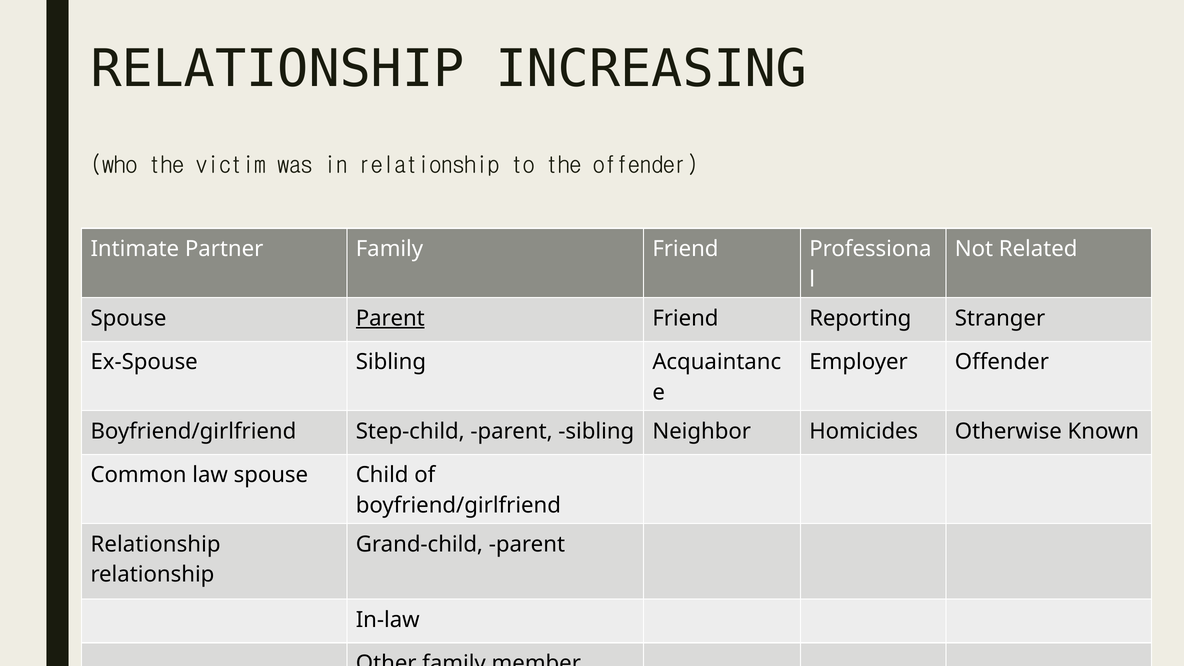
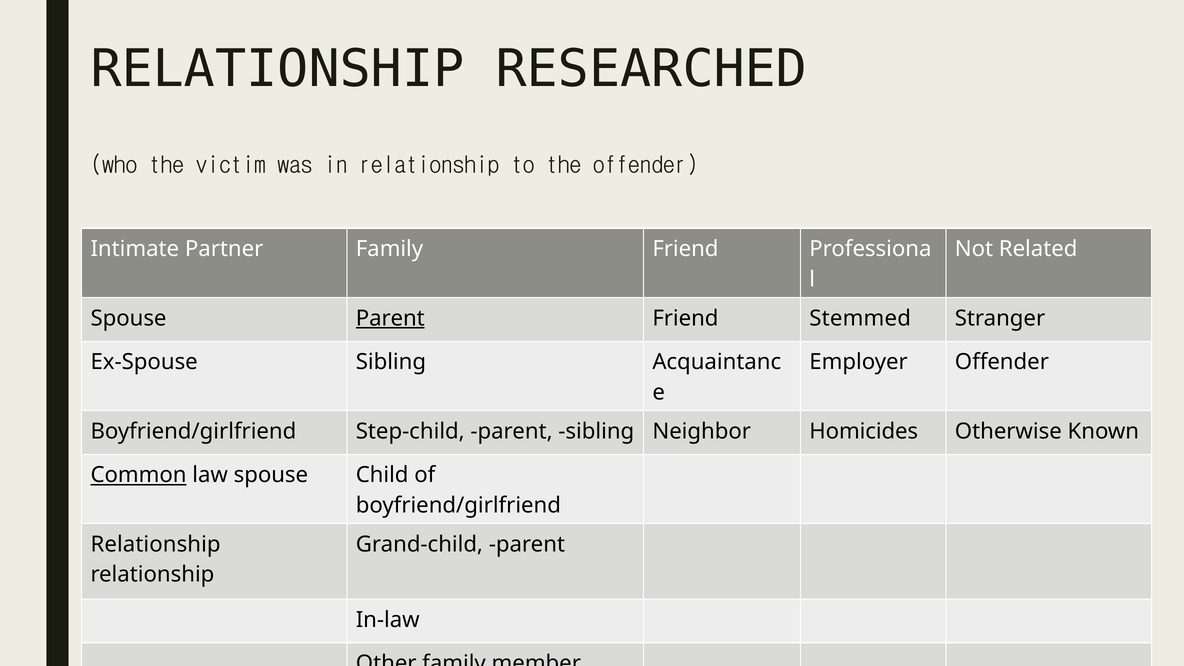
INCREASING: INCREASING -> RESEARCHED (651, 69)
Reporting: Reporting -> Stemmed (860, 318)
Common underline: none -> present (139, 475)
